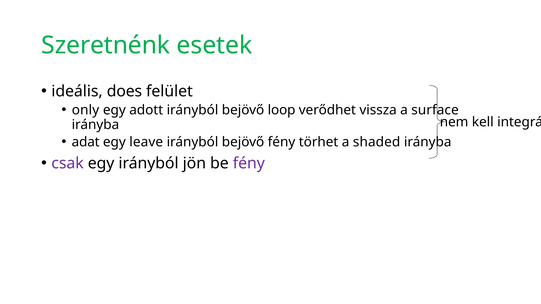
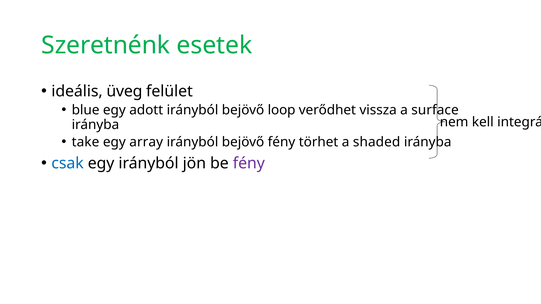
does: does -> üveg (124, 91)
only: only -> blue (86, 110)
adat: adat -> take (86, 142)
leave: leave -> array (146, 142)
csak colour: purple -> blue (68, 164)
